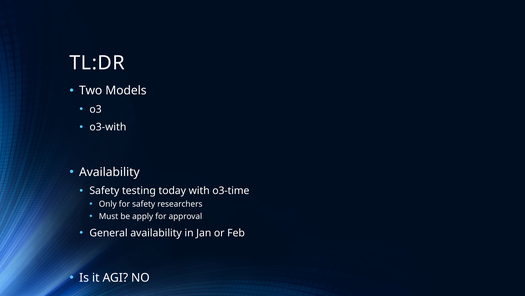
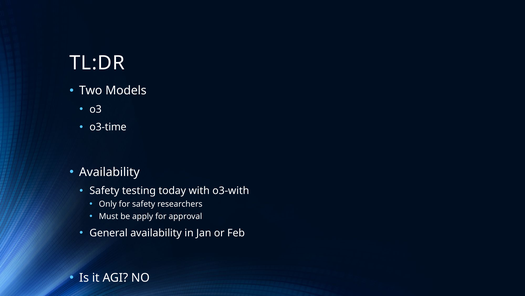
o3-with: o3-with -> o3-time (108, 127)
o3-time: o3-time -> o3-with (231, 190)
